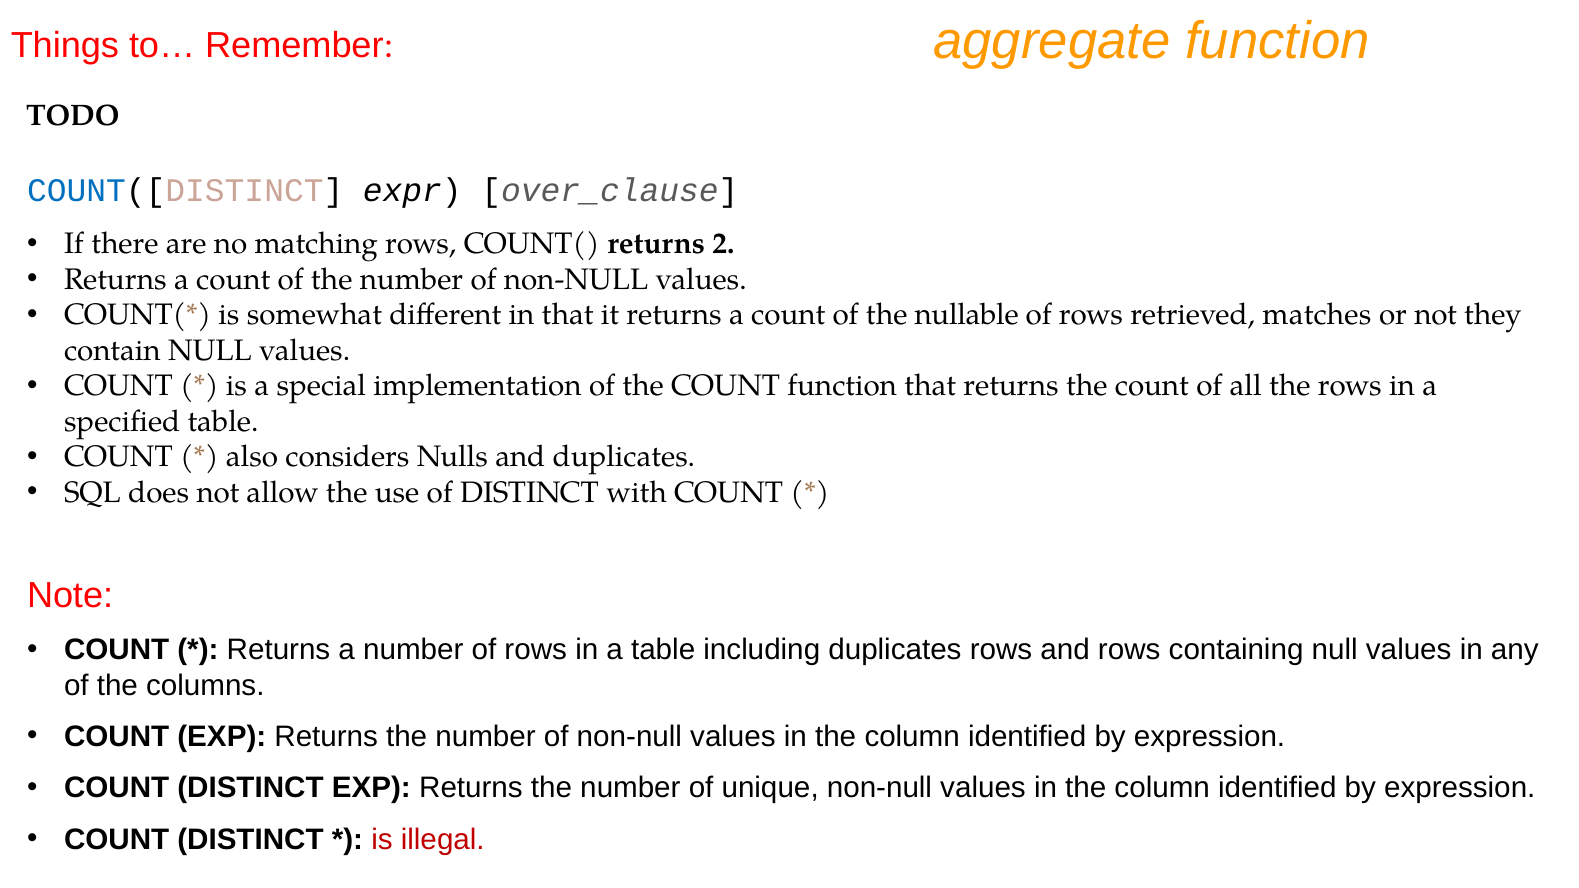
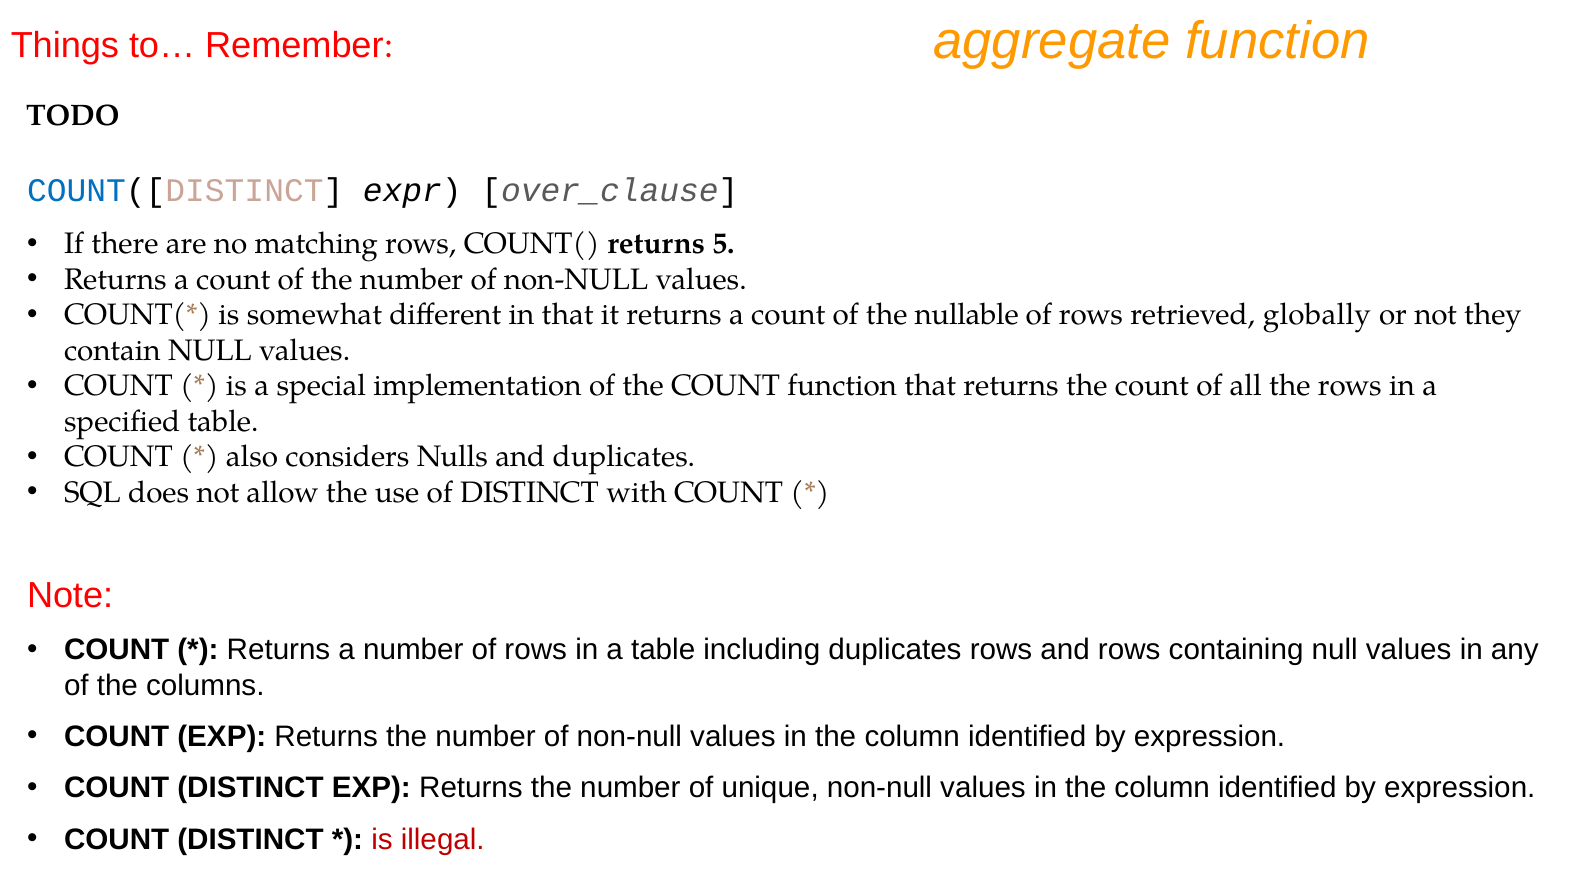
2: 2 -> 5 (723, 244)
matches: matches -> globally (1317, 315)
